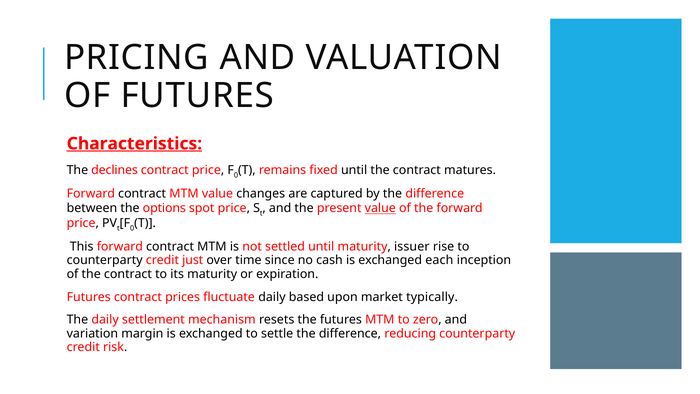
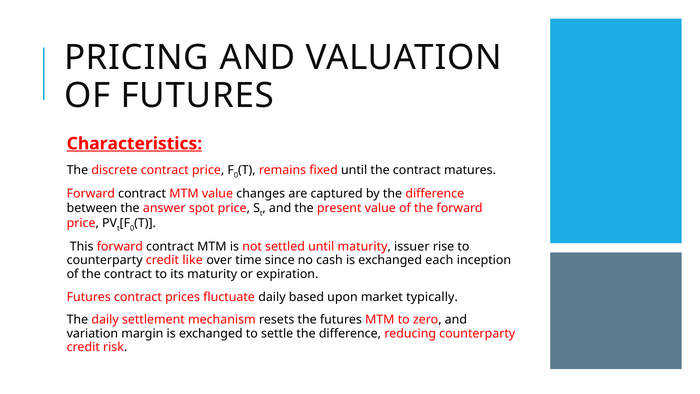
declines: declines -> discrete (115, 170)
options: options -> answer (164, 208)
value underline: present -> none (380, 208)
just: just -> like (193, 260)
